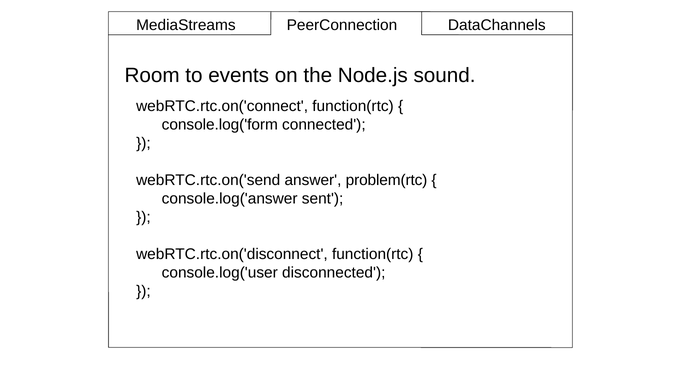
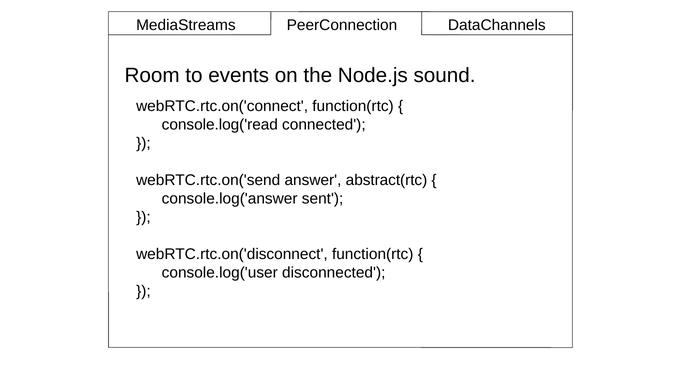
console.log('form: console.log('form -> console.log('read (220, 125)
problem(rtc: problem(rtc -> abstract(rtc (387, 181)
